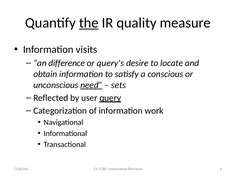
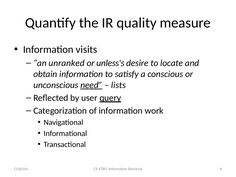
the underline: present -> none (89, 23)
difference: difference -> unranked (67, 63)
query's: query's -> unless's (110, 63)
sets: sets -> lists (119, 85)
